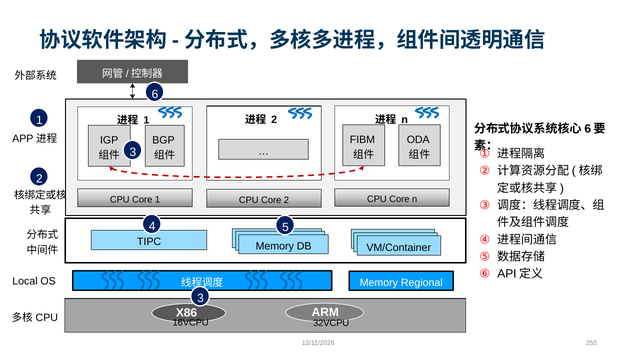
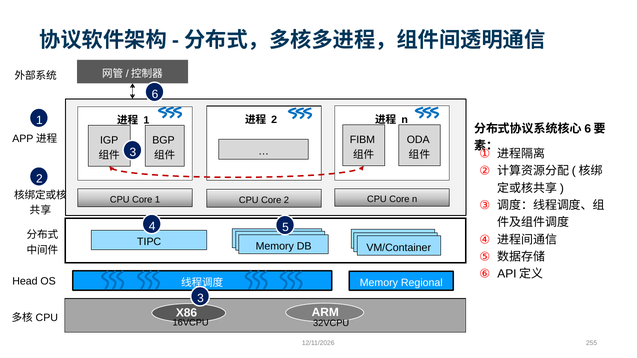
Local: Local -> Head (25, 282)
